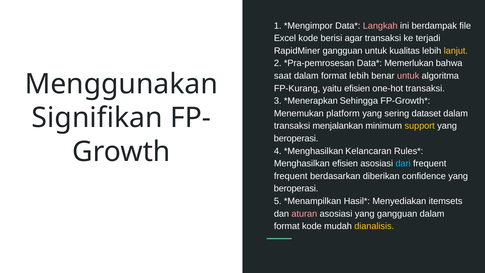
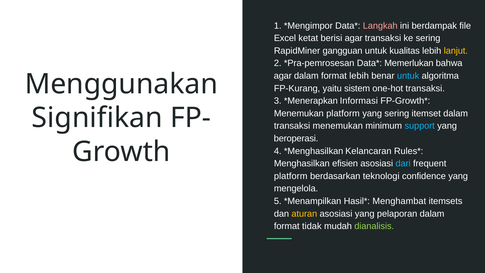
Excel kode: kode -> ketat (308, 38)
ke terjadi: terjadi -> sering (428, 38)
saat: saat -> agar (283, 76)
untuk colour: pink -> light blue (408, 76)
yaitu efisien: efisien -> sistem (357, 88)
Sehingga: Sehingga -> Informasi (359, 101)
dataset: dataset -> itemset (426, 113)
transaksi menjalankan: menjalankan -> menemukan (338, 126)
support colour: yellow -> light blue (420, 126)
frequent: frequent -> platform (291, 176)
diberikan: diberikan -> teknologi (381, 176)
beroperasi: beroperasi -> mengelola (296, 188)
Menyediakan: Menyediakan -> Menghambat (399, 201)
aturan colour: pink -> yellow (304, 214)
yang gangguan: gangguan -> pelaporan (397, 214)
format kode: kode -> tidak (312, 226)
dianalisis colour: yellow -> light green (374, 226)
